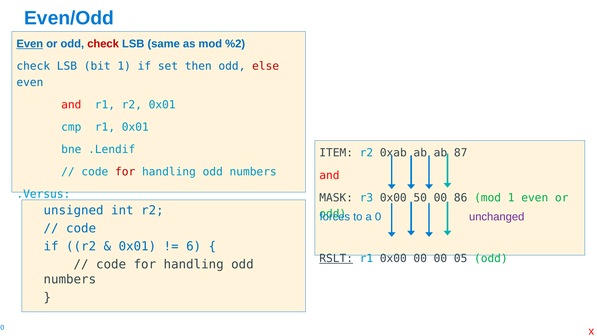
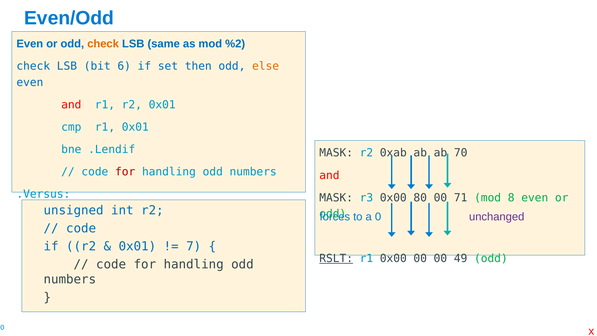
Even underline: present -> none (30, 44)
check colour: red -> orange (103, 44)
bit 1: 1 -> 6 (124, 66)
else colour: red -> orange (266, 66)
ITEM: ITEM -> MASK (336, 153)
87: 87 -> 70 (461, 153)
50: 50 -> 80 (420, 198)
86: 86 -> 71 (461, 198)
mod 1: 1 -> 8 (511, 198)
6: 6 -> 7 (194, 246)
05: 05 -> 49 (461, 258)
